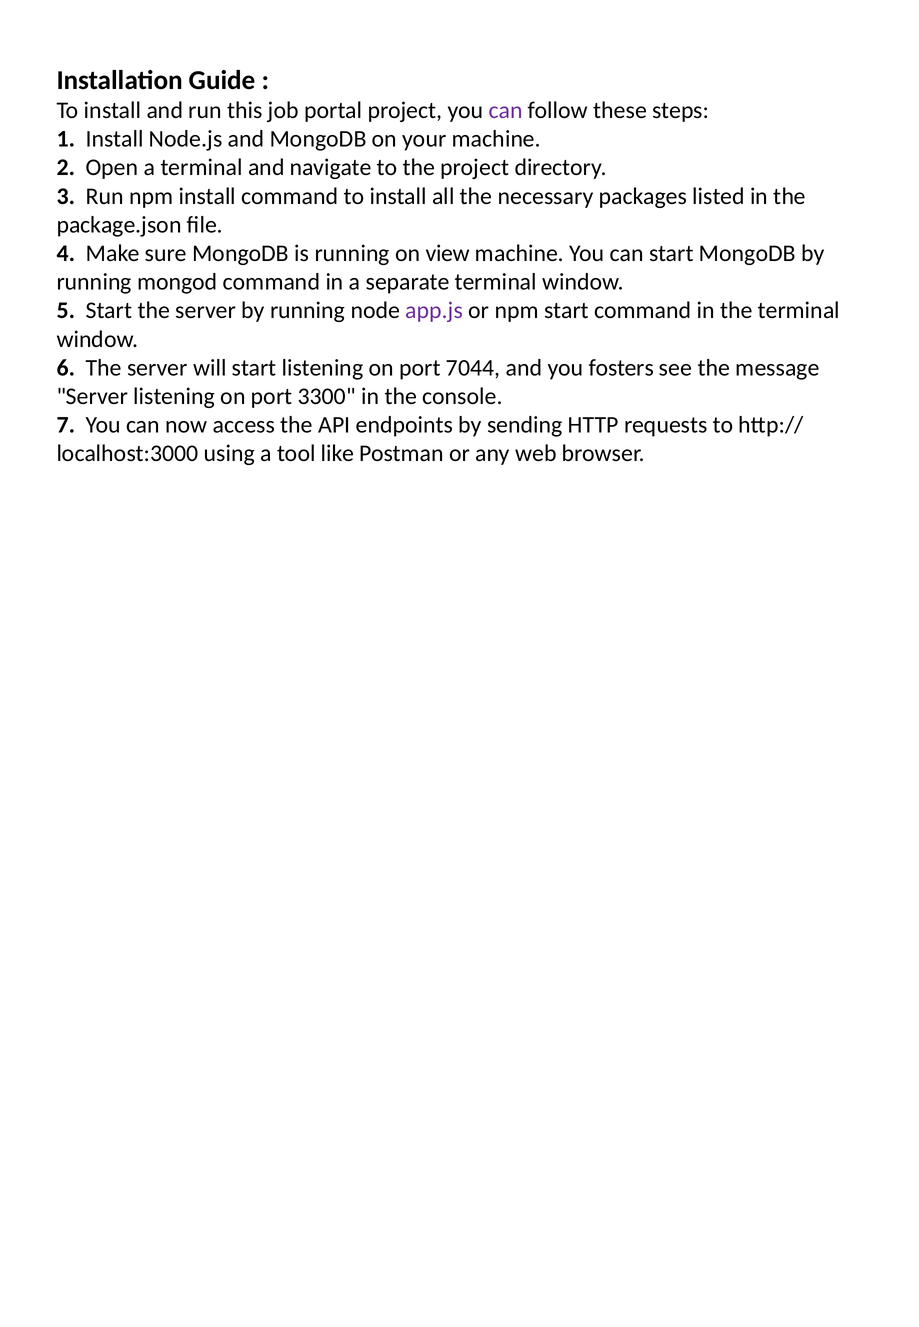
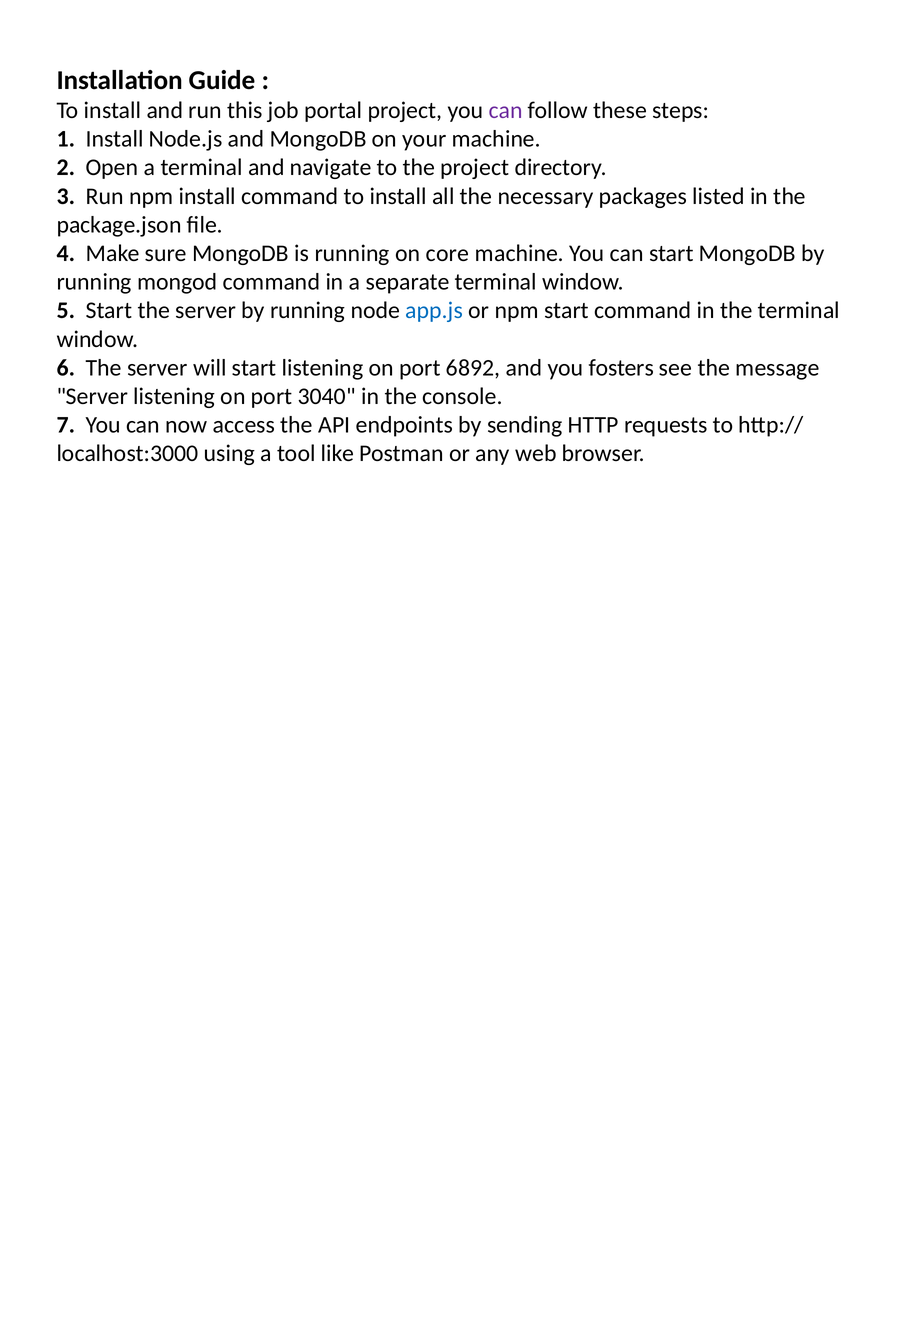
view: view -> core (448, 254)
app.js colour: purple -> blue (434, 311)
7044: 7044 -> 6892 (473, 368)
3300: 3300 -> 3040 (327, 397)
